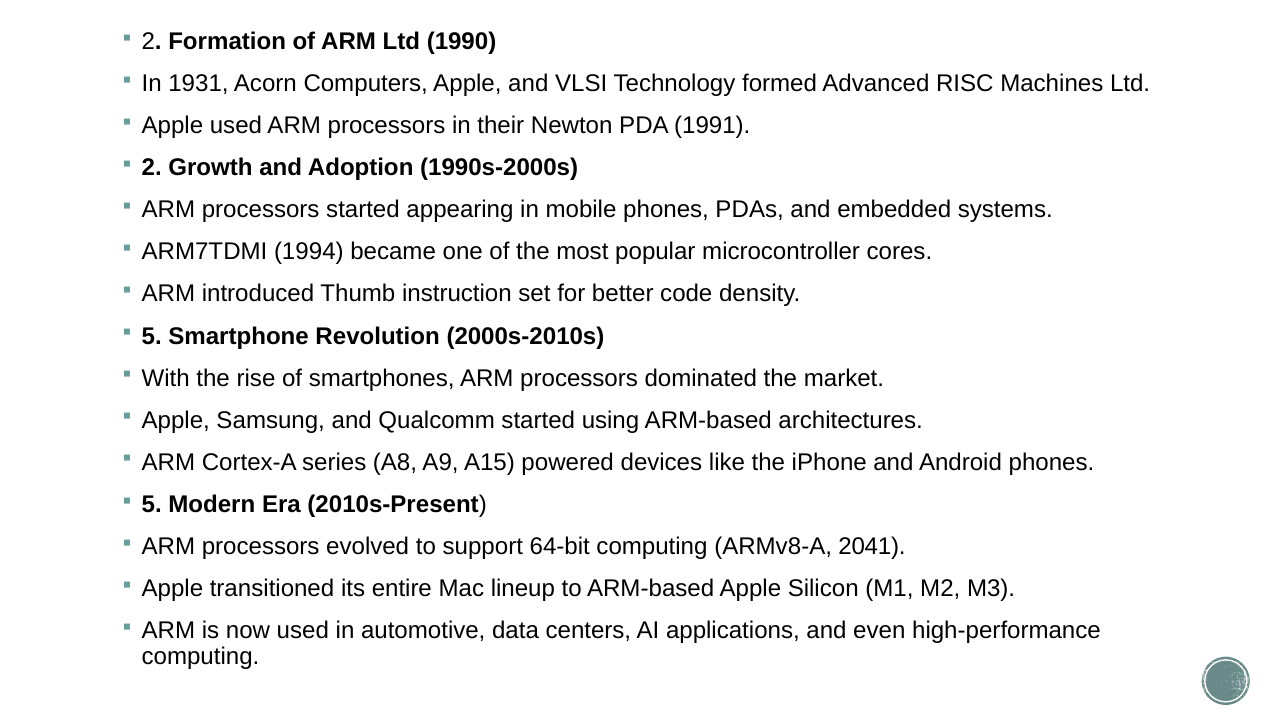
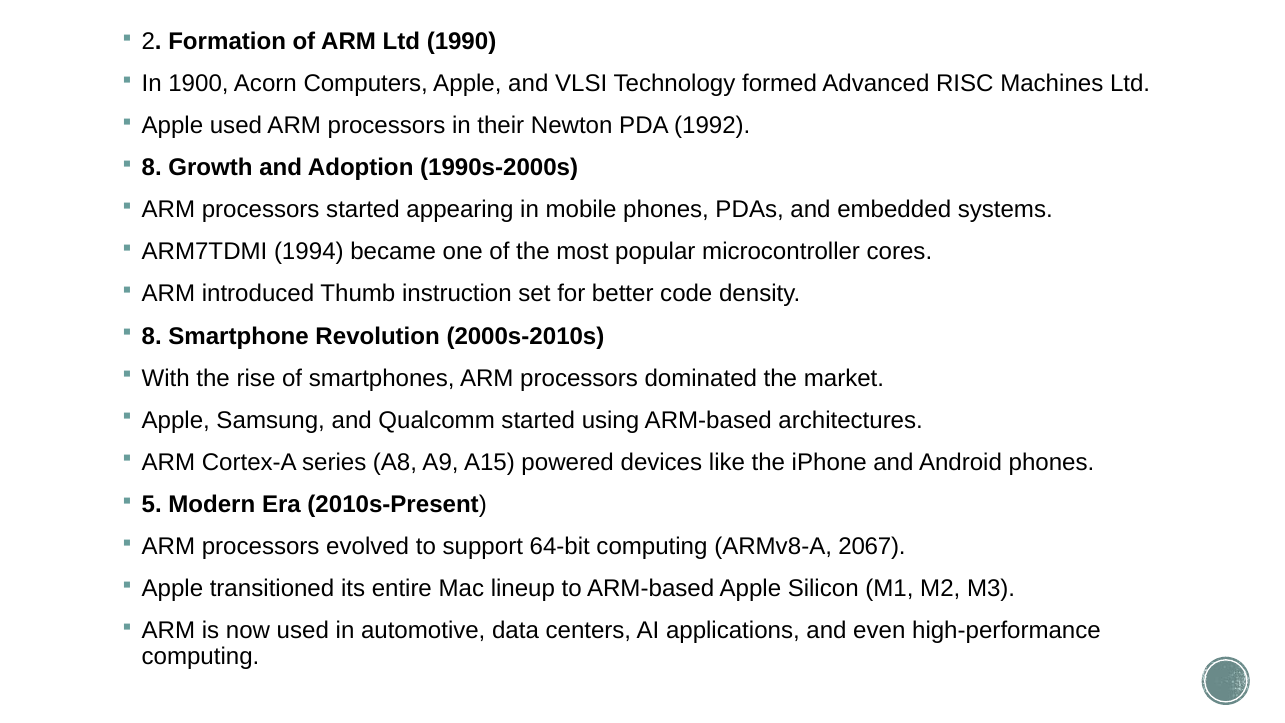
1931: 1931 -> 1900 (198, 83)
1991: 1991 -> 1992 (712, 126)
2: 2 -> 8 (152, 168)
5: 5 -> 8 (152, 336)
2041: 2041 -> 2067 (872, 546)
